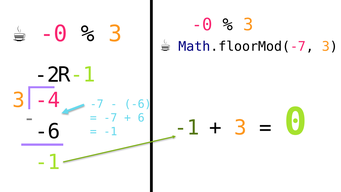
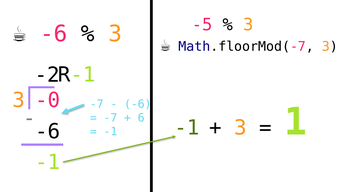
-0: -0 -> -6 (54, 34)
-0: -0 -> -5 (202, 25)
-4: -4 -> -0 (48, 100)
0: 0 -> 1 (296, 122)
